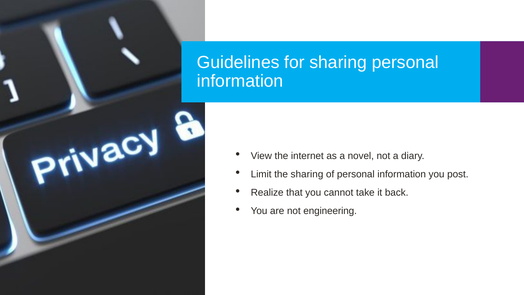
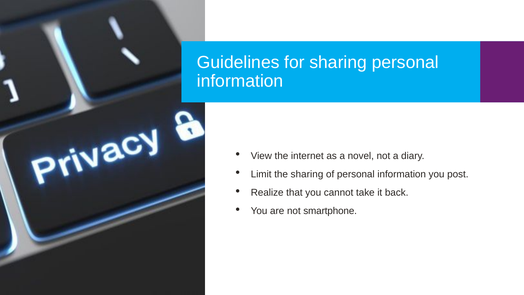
engineering: engineering -> smartphone (330, 211)
